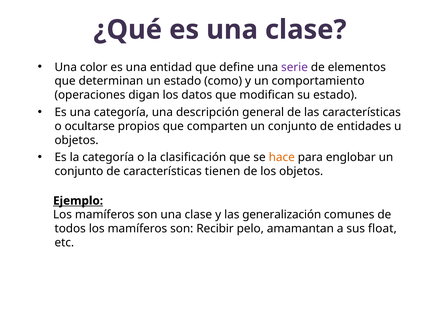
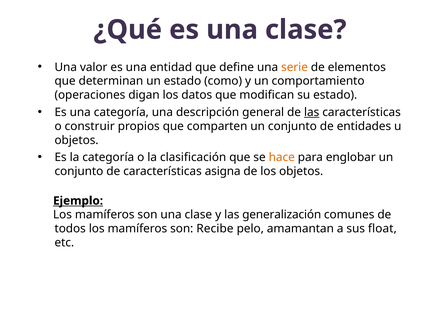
color: color -> valor (94, 67)
serie colour: purple -> orange (295, 67)
las underline: none -> present (312, 112)
ocultarse: ocultarse -> construir (90, 126)
tienen: tienen -> asigna (223, 172)
Recibir: Recibir -> Recibe (215, 229)
